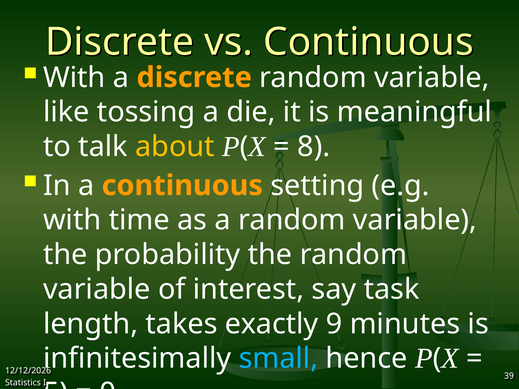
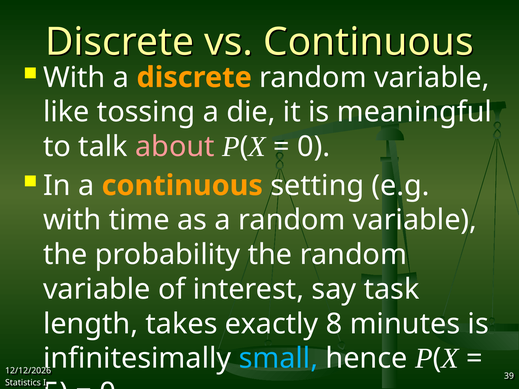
about colour: yellow -> pink (175, 147)
8: 8 -> 0 (314, 147)
9: 9 -> 8 (334, 324)
